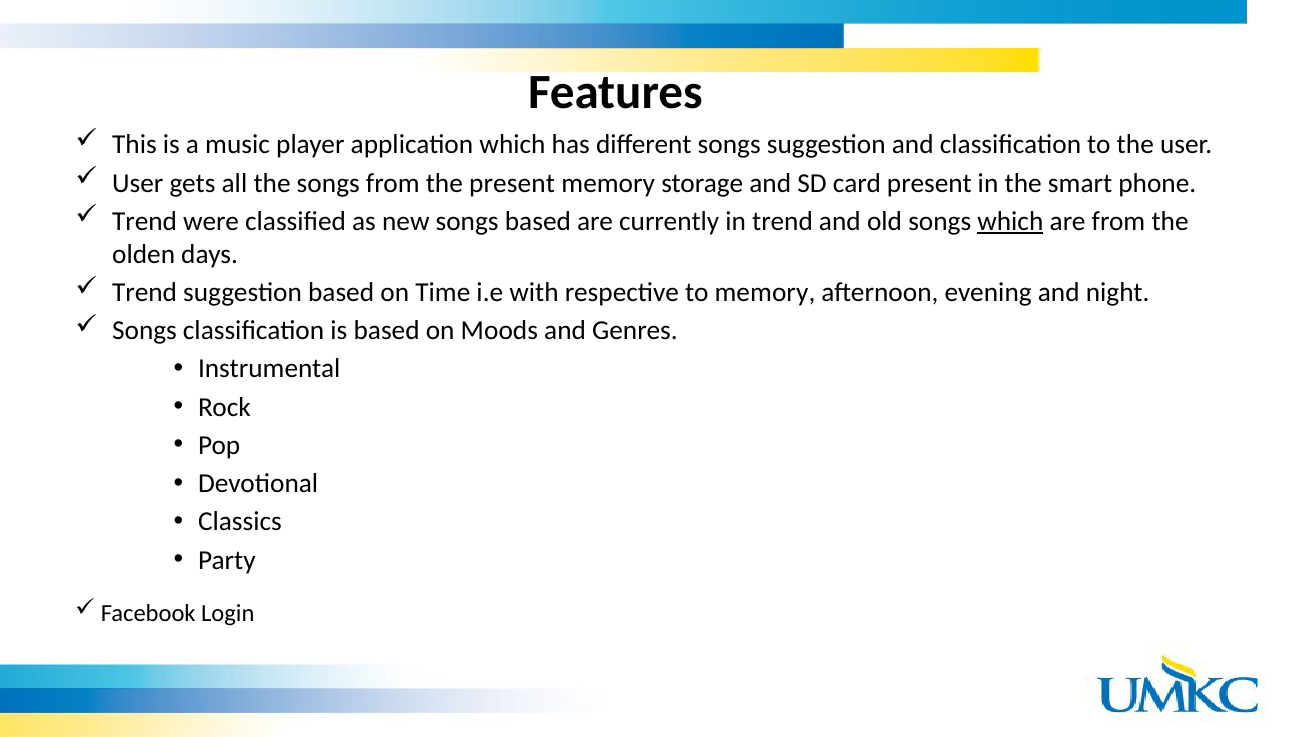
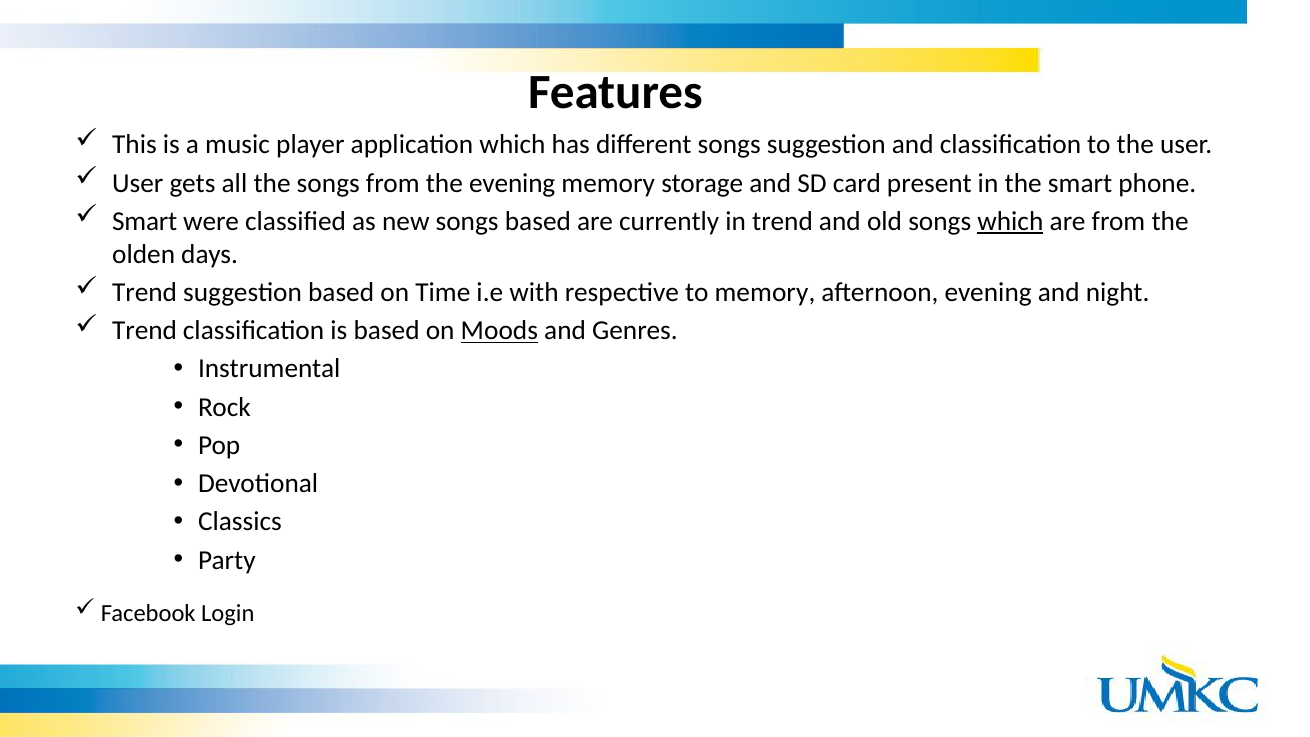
the present: present -> evening (512, 183)
Trend: Trend -> Smart (145, 221)
Songs: Songs -> Trend (145, 331)
Moods underline: none -> present (499, 331)
